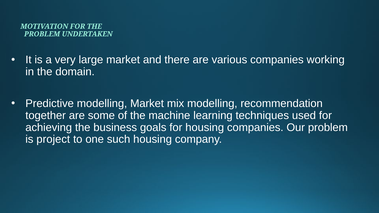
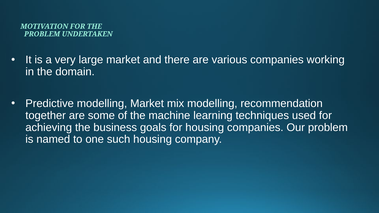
project: project -> named (53, 139)
